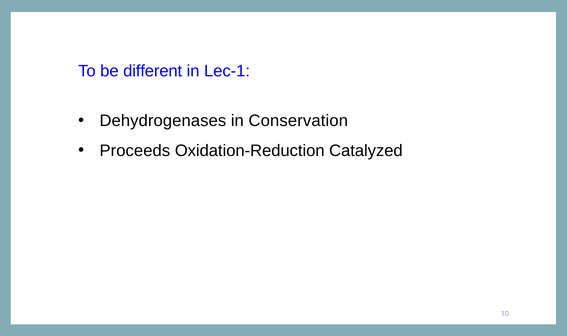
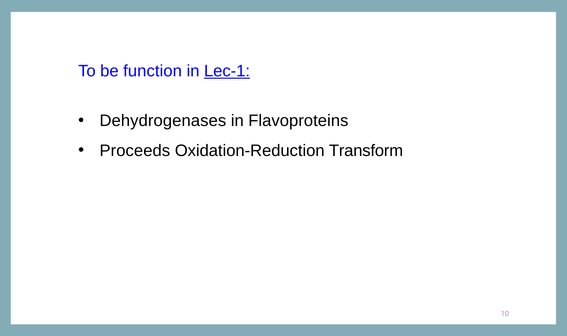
different: different -> function (153, 71)
Lec-1 underline: none -> present (227, 71)
Conservation: Conservation -> Flavoproteins (298, 121)
Catalyzed: Catalyzed -> Transform (366, 150)
